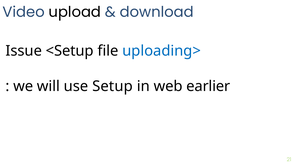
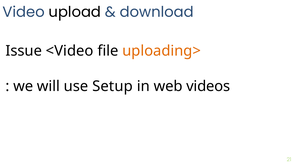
<Setup: <Setup -> <Video (70, 51)
uploading> colour: blue -> orange (162, 51)
earlier: earlier -> videos (208, 86)
